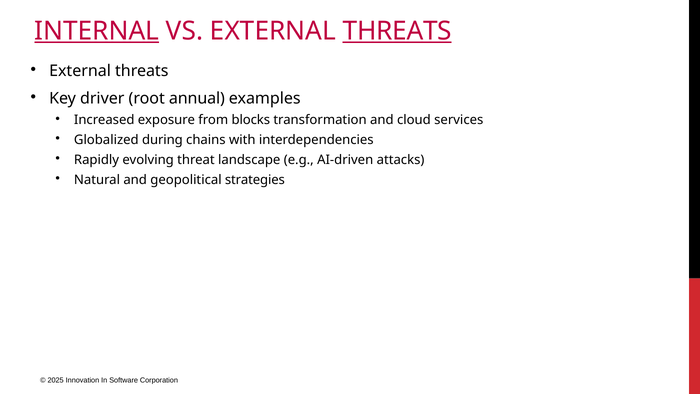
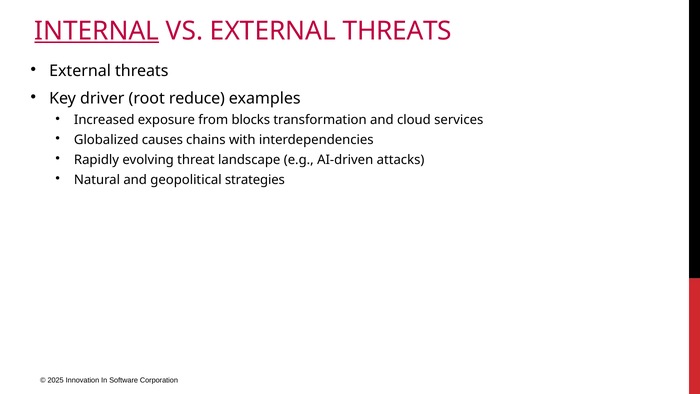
THREATS underline: present -> none (397, 31)
annual: annual -> reduce (197, 99)
during: during -> causes (162, 140)
